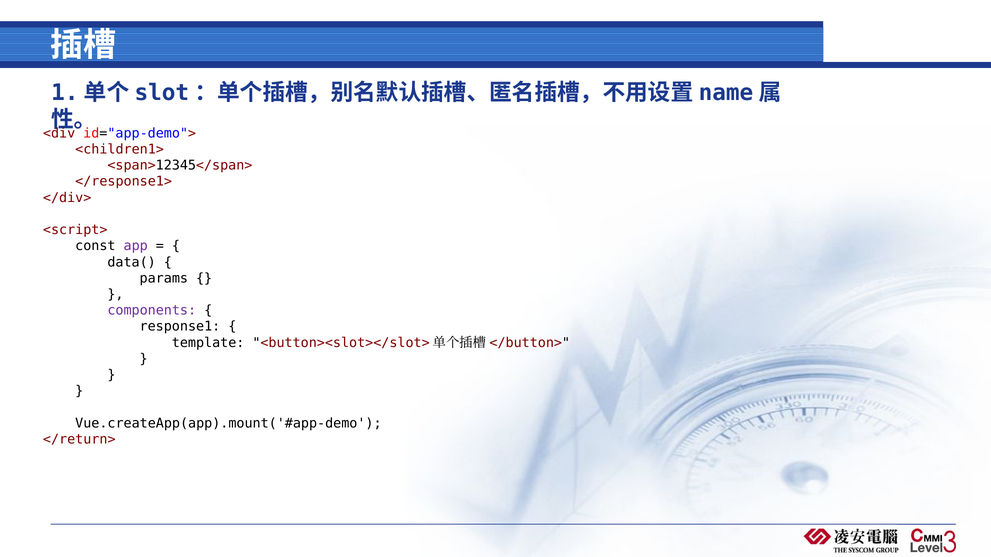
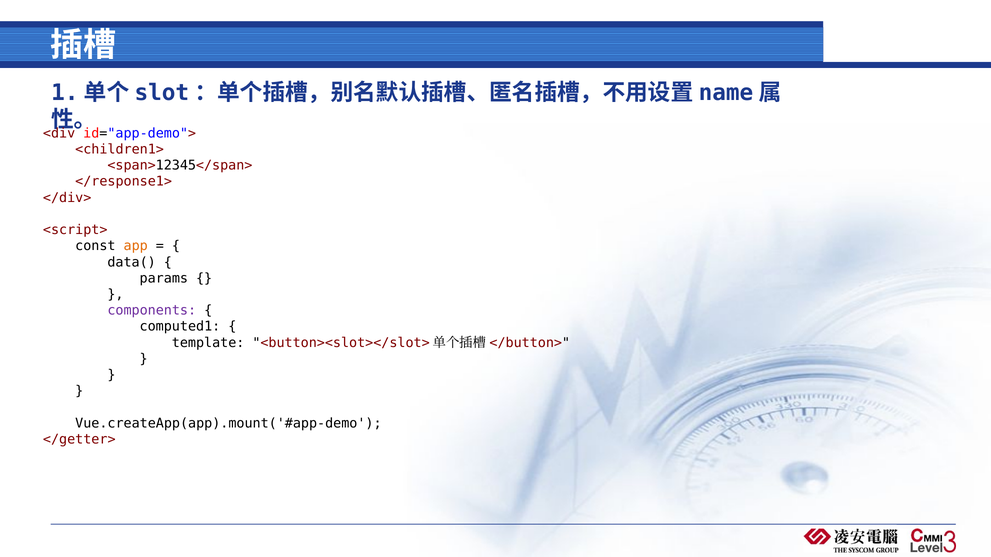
app colour: purple -> orange (136, 246)
response1: response1 -> computed1 (180, 327)
</return>: </return> -> </getter> (79, 440)
